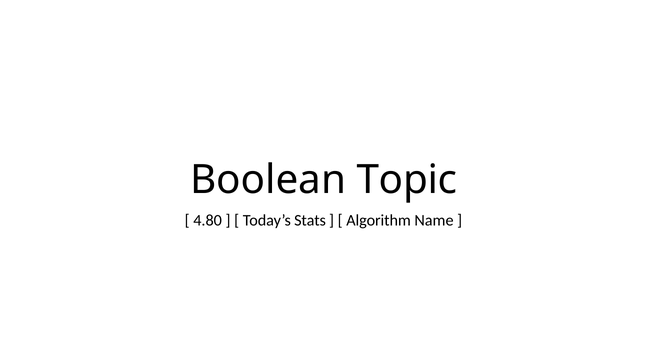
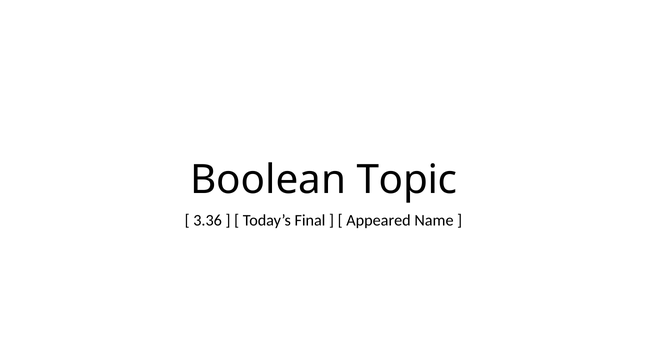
4.80: 4.80 -> 3.36 (208, 220)
Stats: Stats -> Final (310, 220)
Algorithm: Algorithm -> Appeared (378, 220)
